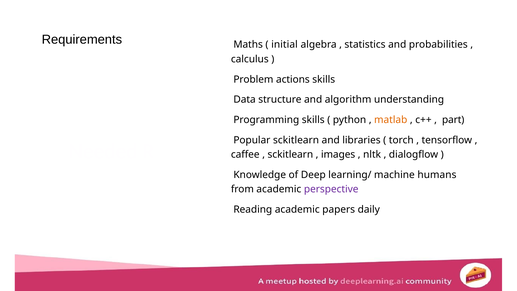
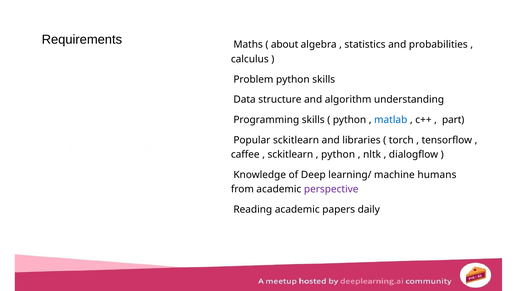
initial: initial -> about (285, 45)
actions: actions -> python (293, 79)
matlab colour: orange -> blue (391, 120)
images: images -> python (338, 154)
